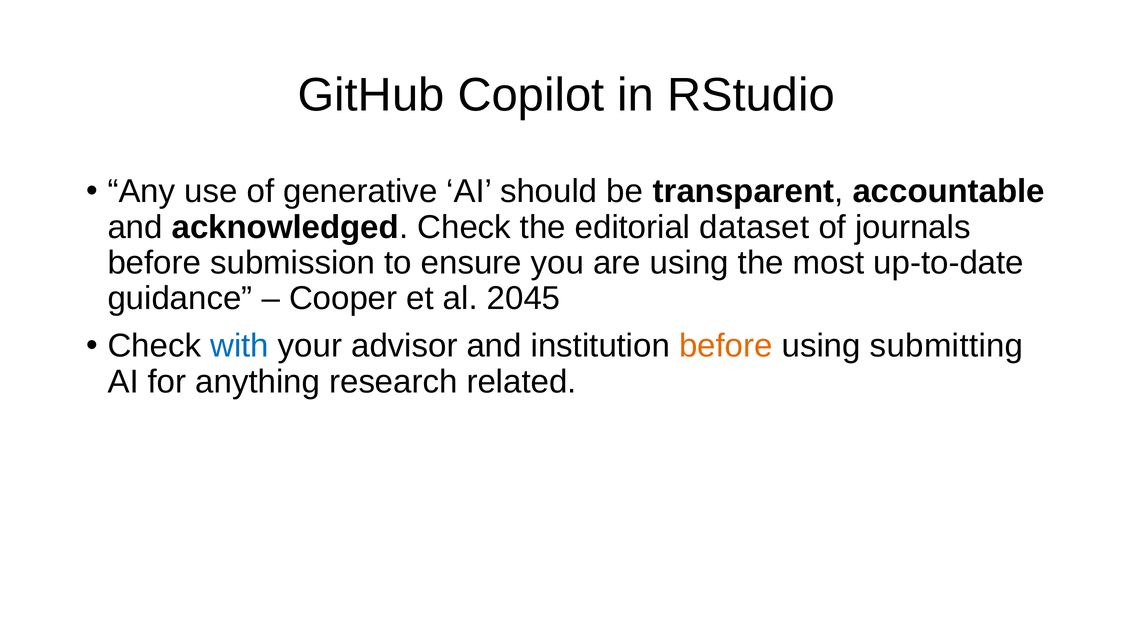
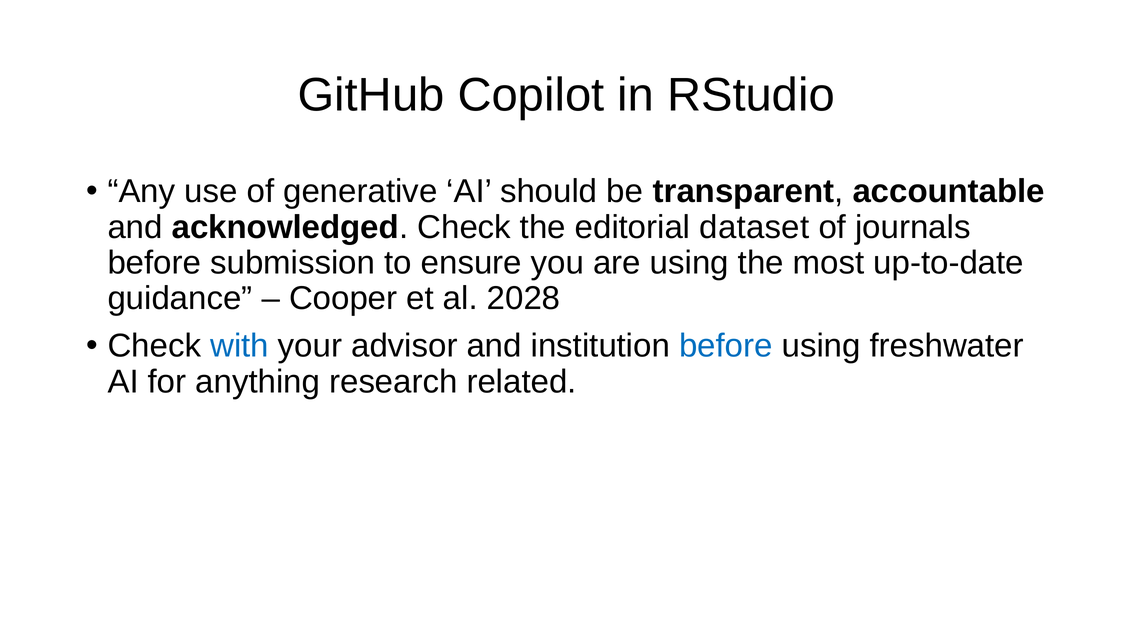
2045: 2045 -> 2028 (524, 299)
before colour: orange -> blue (726, 346)
submitting: submitting -> freshwater (947, 346)
